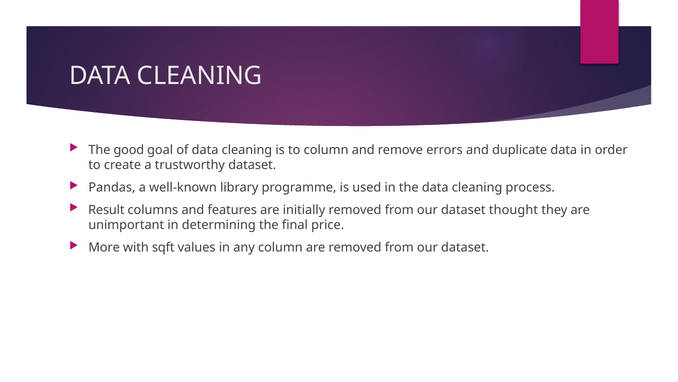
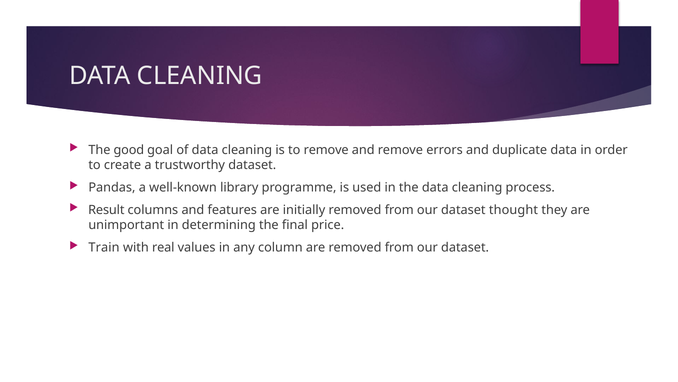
to column: column -> remove (326, 150)
More: More -> Train (104, 247)
sqft: sqft -> real (163, 247)
